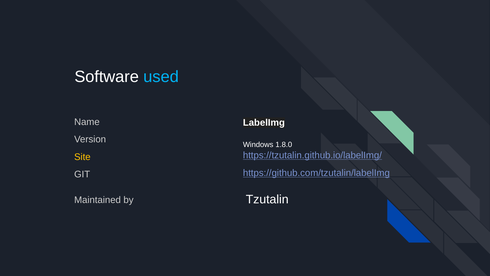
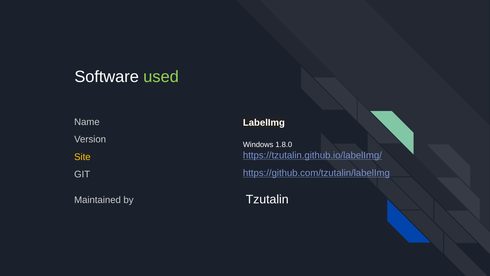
used colour: light blue -> light green (161, 77)
